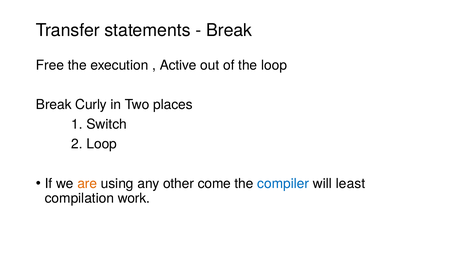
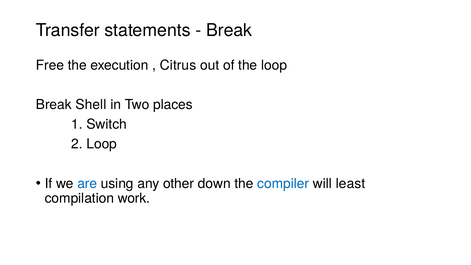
Active: Active -> Citrus (178, 65)
Curly: Curly -> Shell (91, 105)
are colour: orange -> blue (87, 183)
come: come -> down (214, 183)
